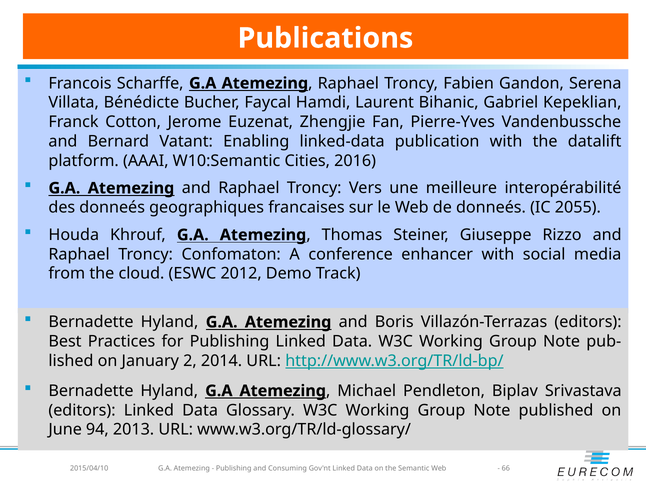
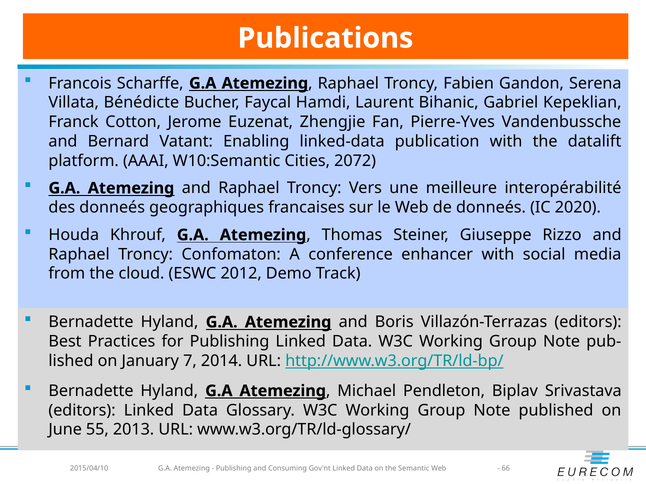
2016: 2016 -> 2072 (355, 161)
2055: 2055 -> 2020 (578, 208)
2: 2 -> 7 (190, 361)
94: 94 -> 55 (97, 430)
